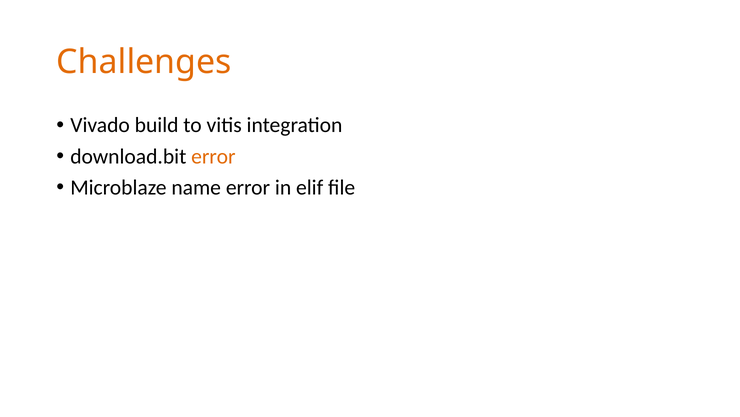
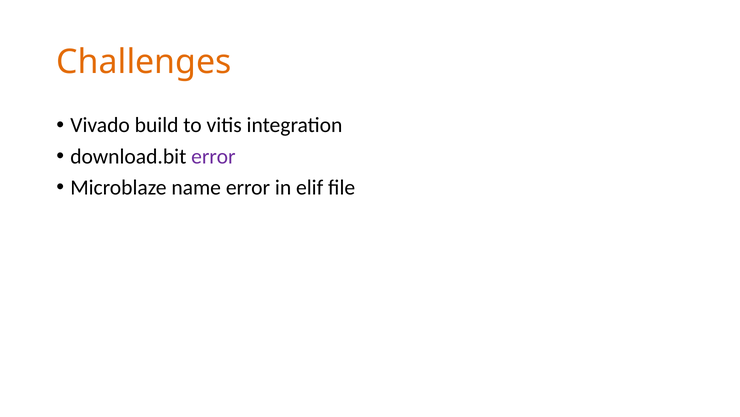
error colour: orange -> purple (213, 156)
